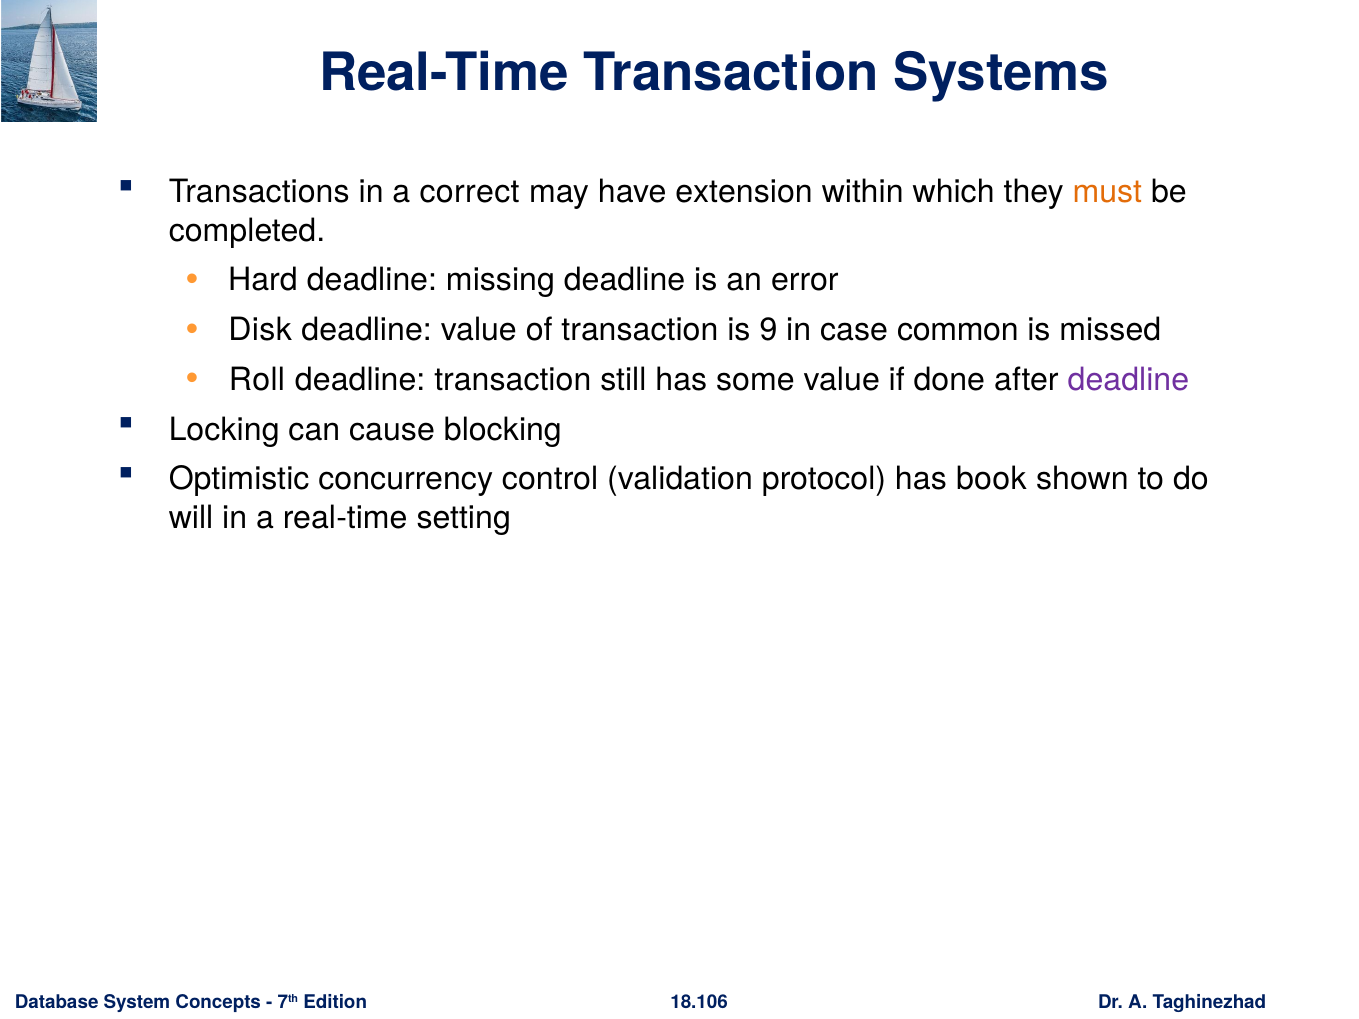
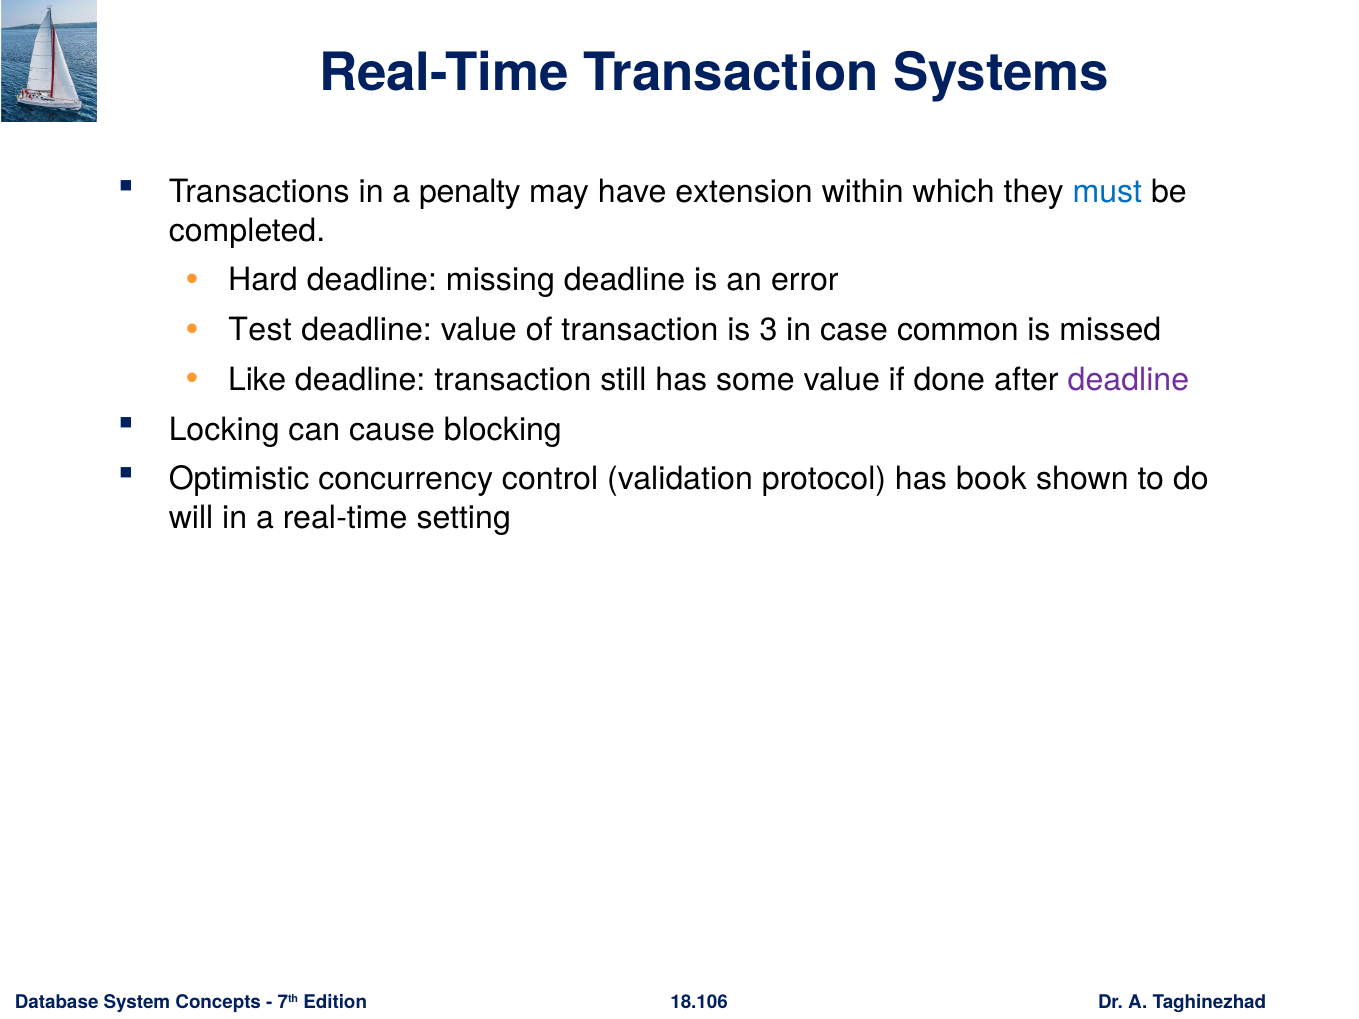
correct: correct -> penalty (470, 192)
must colour: orange -> blue (1107, 192)
Disk: Disk -> Test (260, 330)
9: 9 -> 3 (768, 330)
Roll: Roll -> Like (257, 380)
